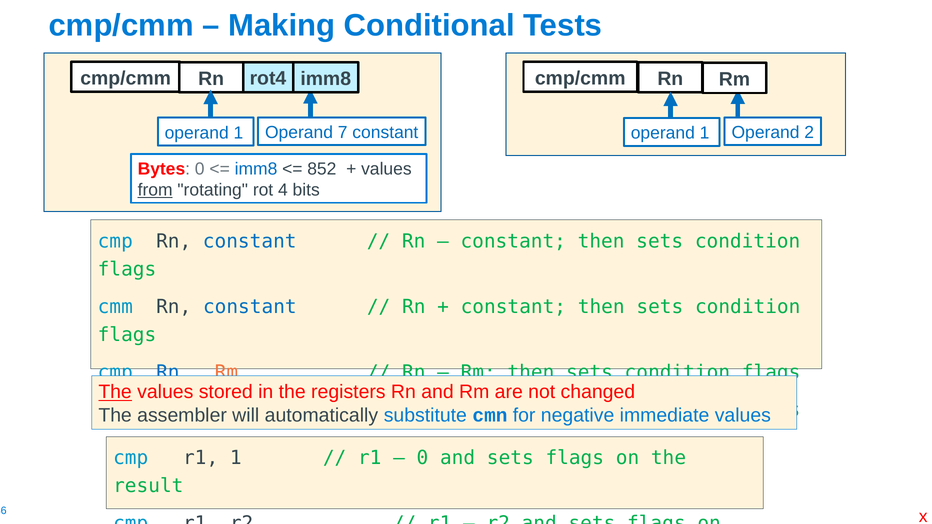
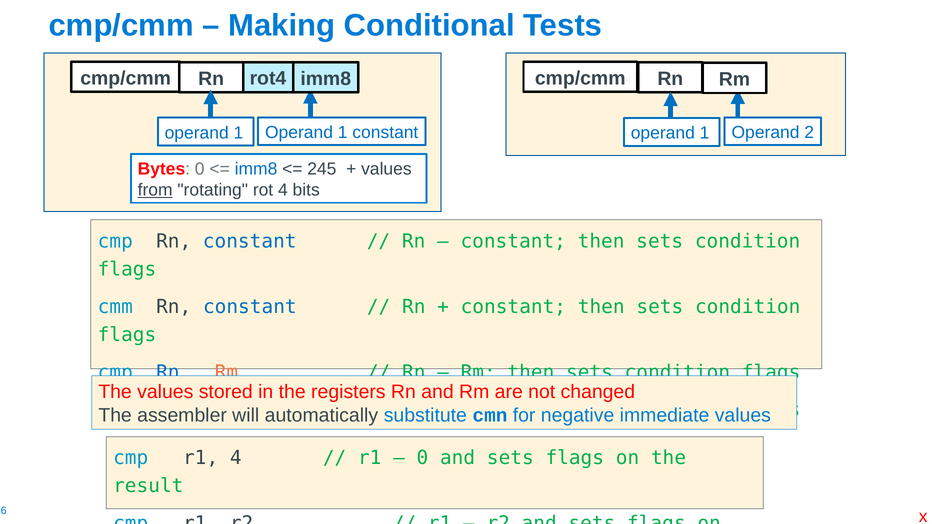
7: 7 -> 1 (343, 132)
852: 852 -> 245 (322, 169)
The underline: present -> none (115, 392)
r1 1: 1 -> 4 (236, 458)
